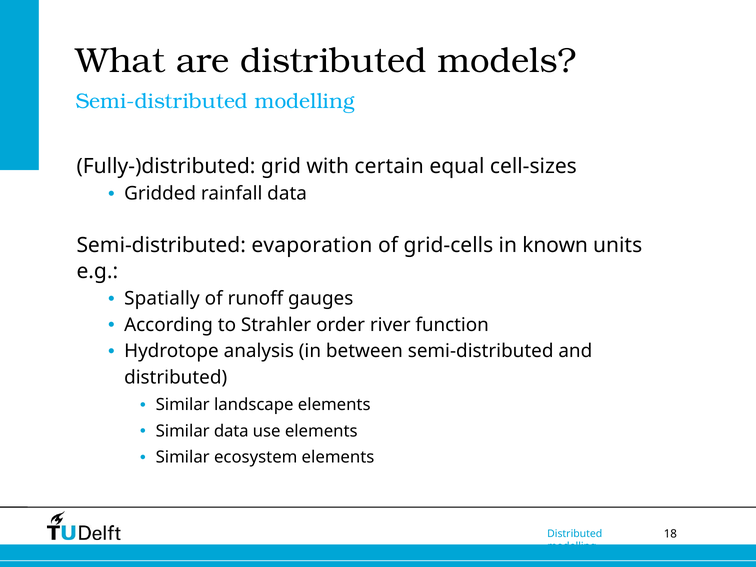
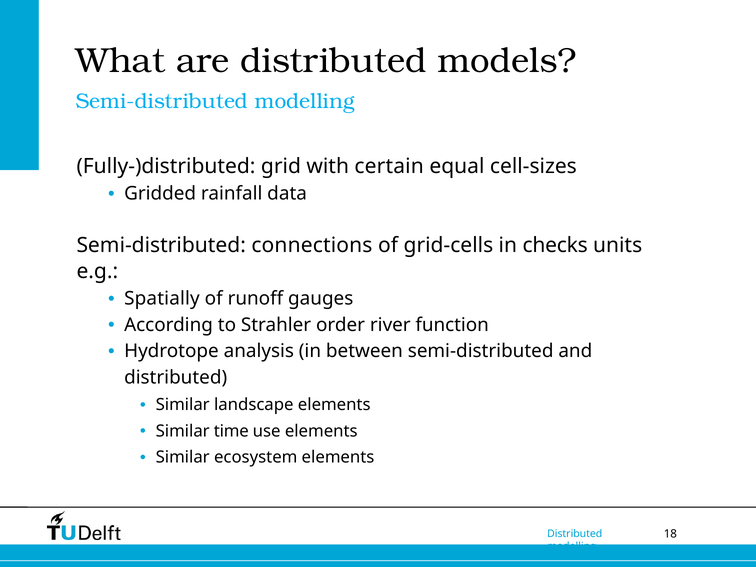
evaporation: evaporation -> connections (312, 245)
known: known -> checks (555, 245)
Similar data: data -> time (231, 431)
